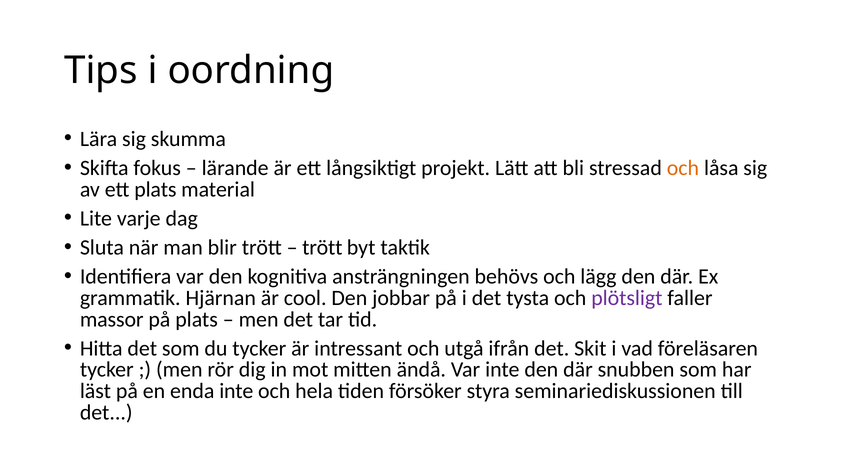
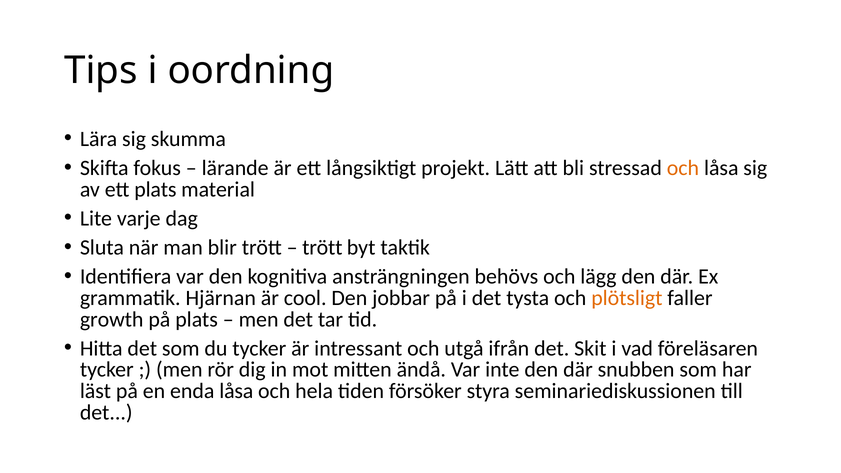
plötsligt colour: purple -> orange (627, 298)
massor: massor -> growth (112, 319)
enda inte: inte -> låsa (236, 391)
